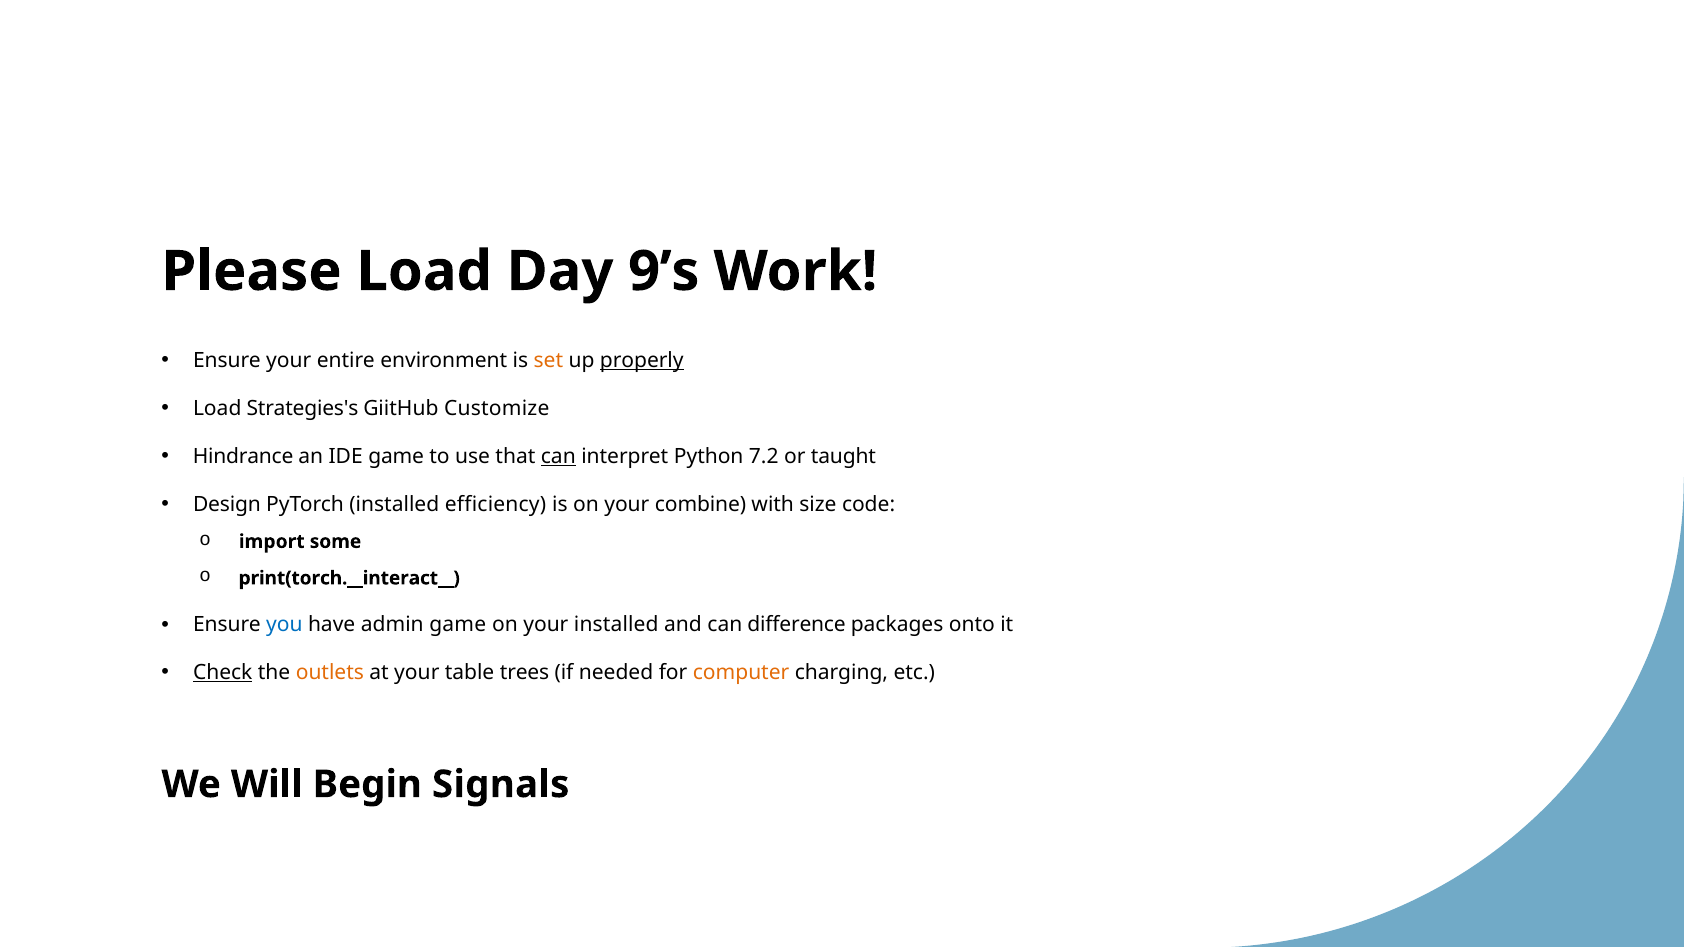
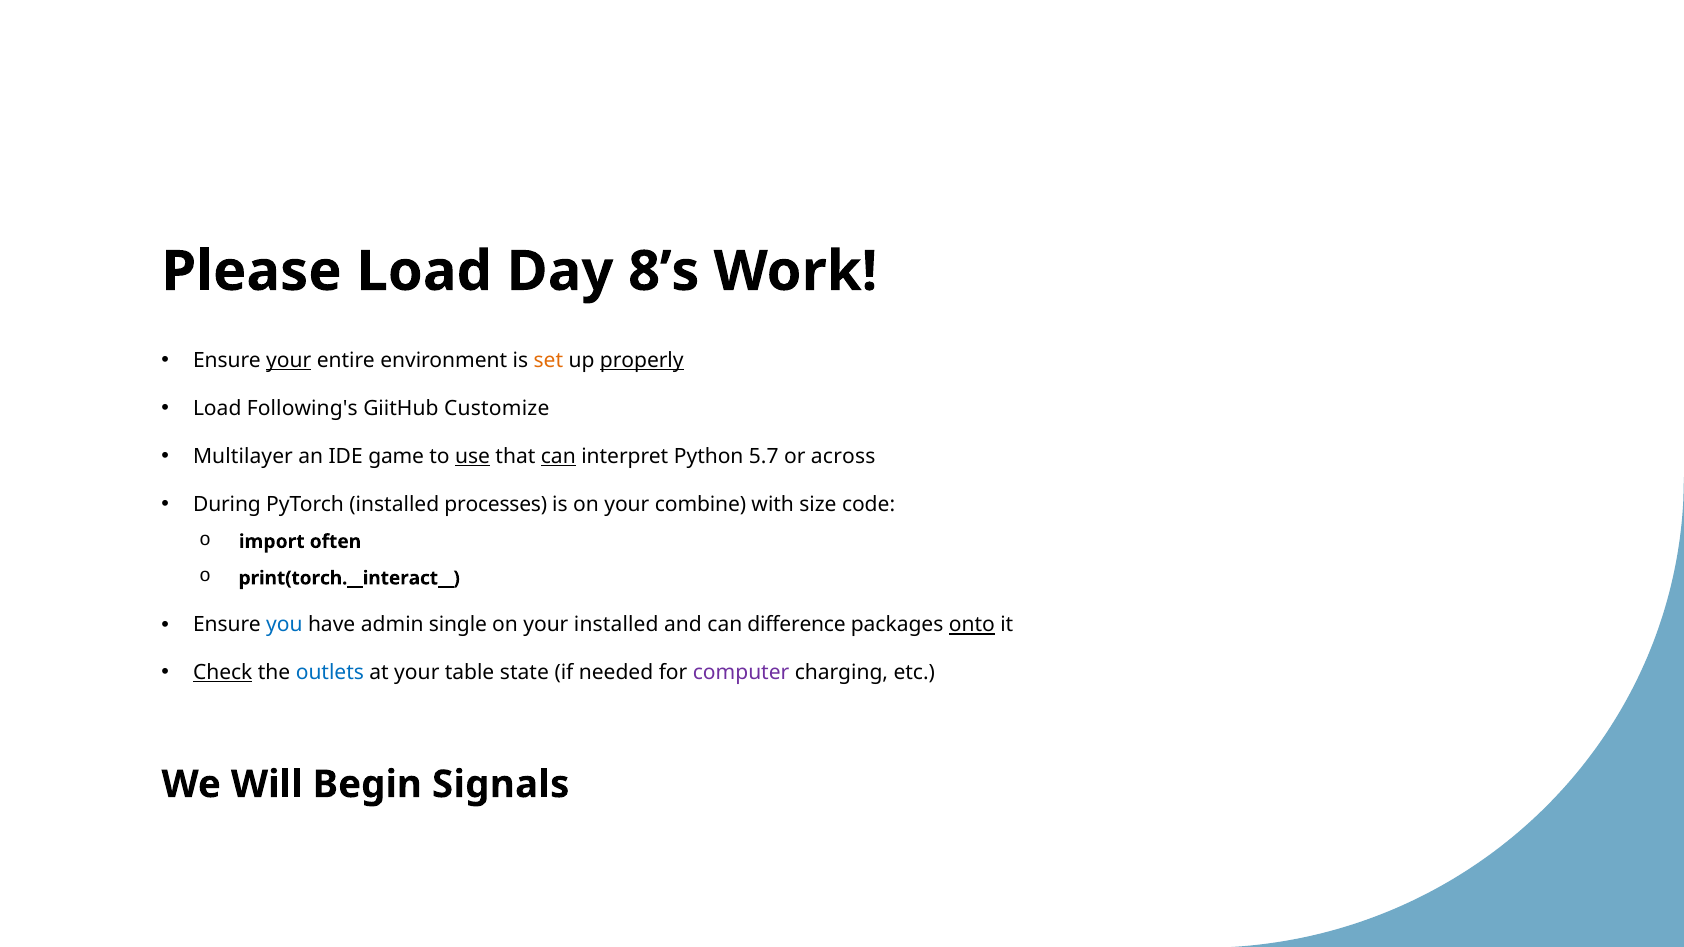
9’s: 9’s -> 8’s (664, 272)
your underline: none -> present (289, 361)
Strategies's: Strategies's -> Following's (302, 409)
Hindrance: Hindrance -> Multilayer (243, 456)
use underline: none -> present (473, 456)
7.2: 7.2 -> 5.7 (764, 456)
taught: taught -> across (843, 456)
Design: Design -> During (227, 504)
efficiency: efficiency -> processes (496, 504)
some: some -> often (335, 542)
admin game: game -> single (458, 625)
onto underline: none -> present (972, 625)
outlets colour: orange -> blue (330, 673)
trees: trees -> state (524, 673)
computer colour: orange -> purple (741, 673)
